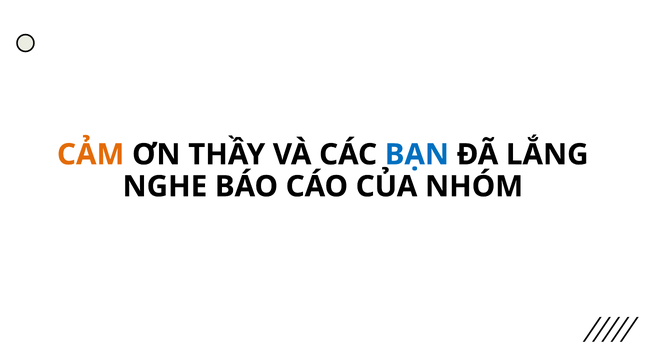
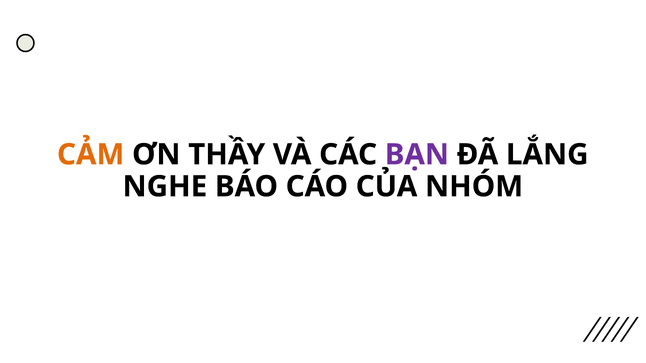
BẠN colour: blue -> purple (417, 155)
